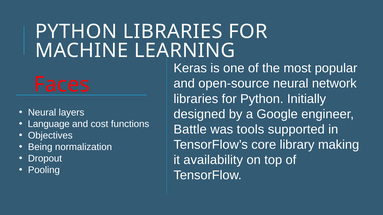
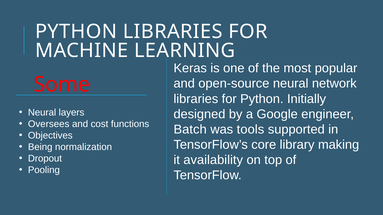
Faces: Faces -> Some (62, 85)
Language: Language -> Oversees (49, 124)
Battle: Battle -> Batch (190, 130)
